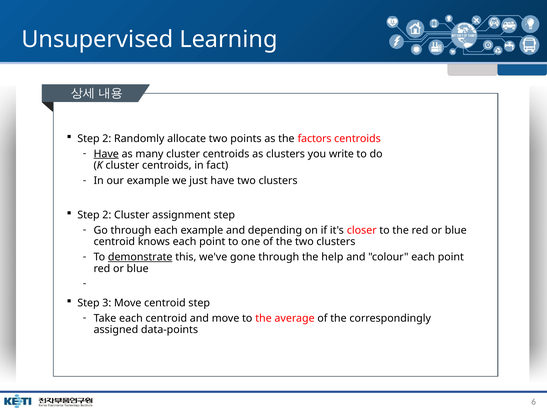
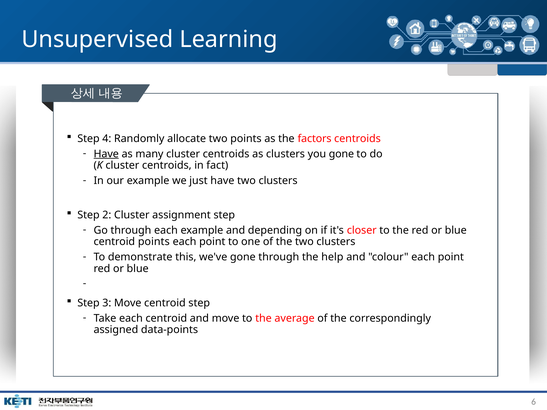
2: 2 -> 4 (107, 139)
you write: write -> gone (341, 154)
centroid knows: knows -> points (154, 242)
demonstrate underline: present -> none (140, 257)
